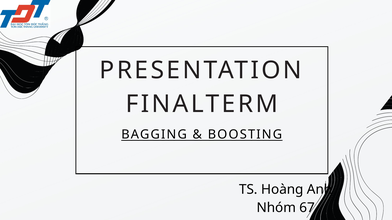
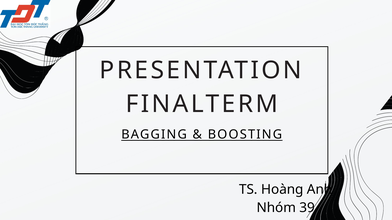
67: 67 -> 39 (307, 208)
